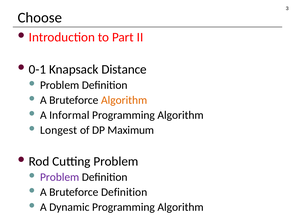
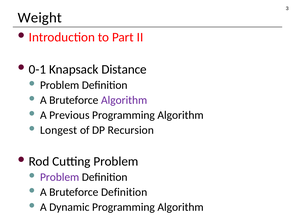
Choose: Choose -> Weight (40, 18)
Algorithm colour: orange -> purple (124, 100)
Informal: Informal -> Previous (69, 115)
Maximum: Maximum -> Recursion (131, 130)
